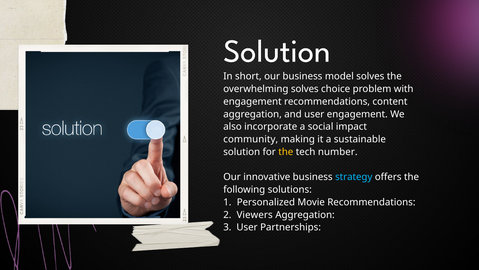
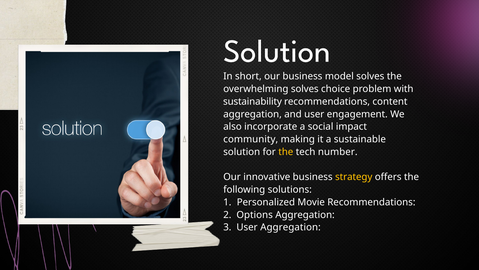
engagement: engagement -> sustainability (252, 101)
strategy colour: light blue -> yellow (354, 177)
Viewers: Viewers -> Options (255, 214)
User Partnerships: Partnerships -> Aggregation (291, 227)
